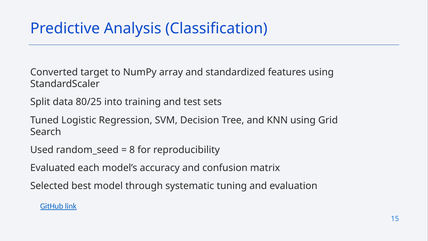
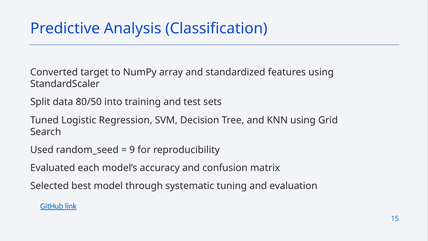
80/25: 80/25 -> 80/50 (89, 102)
8: 8 -> 9 (132, 150)
